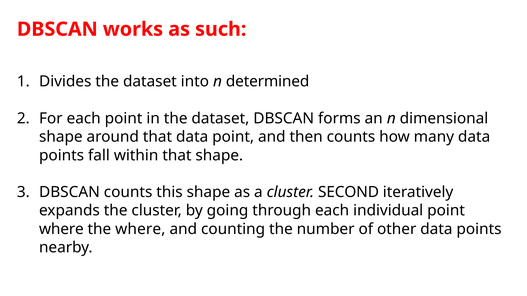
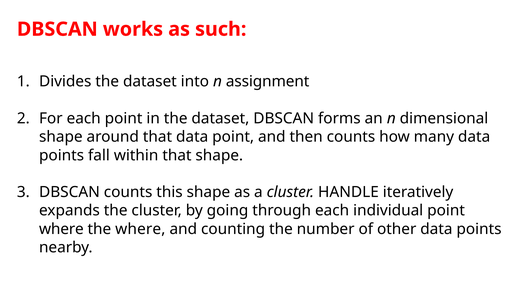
determined: determined -> assignment (268, 82)
SECOND: SECOND -> HANDLE (348, 192)
